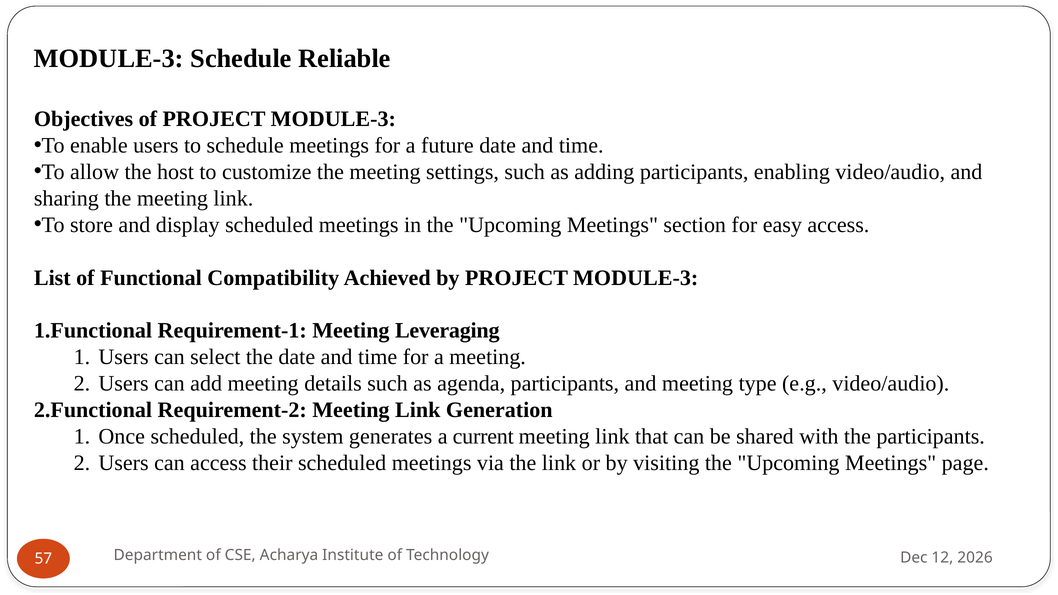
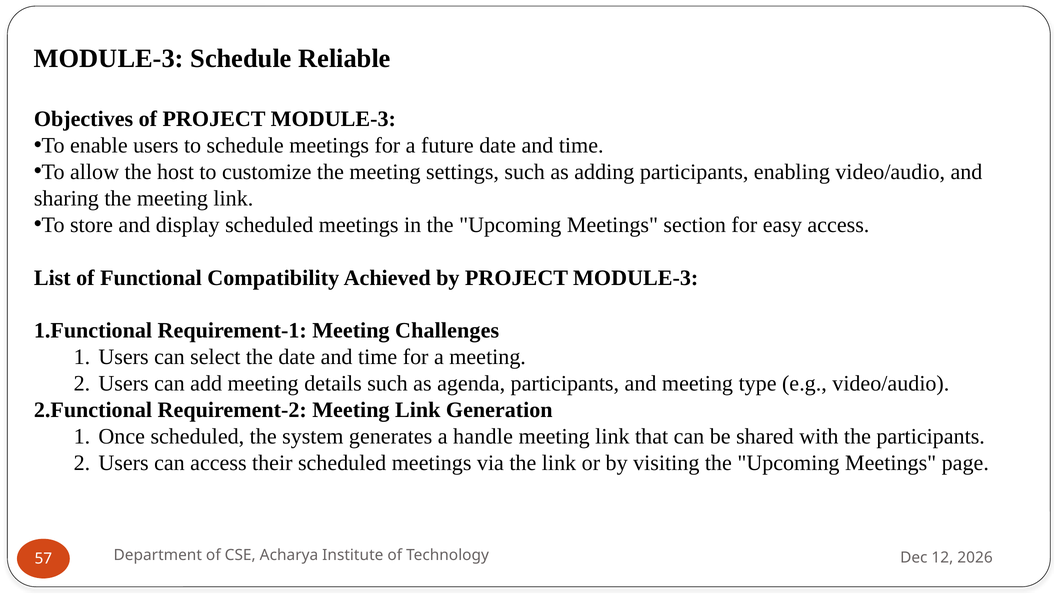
Leveraging: Leveraging -> Challenges (447, 331)
current: current -> handle (483, 437)
